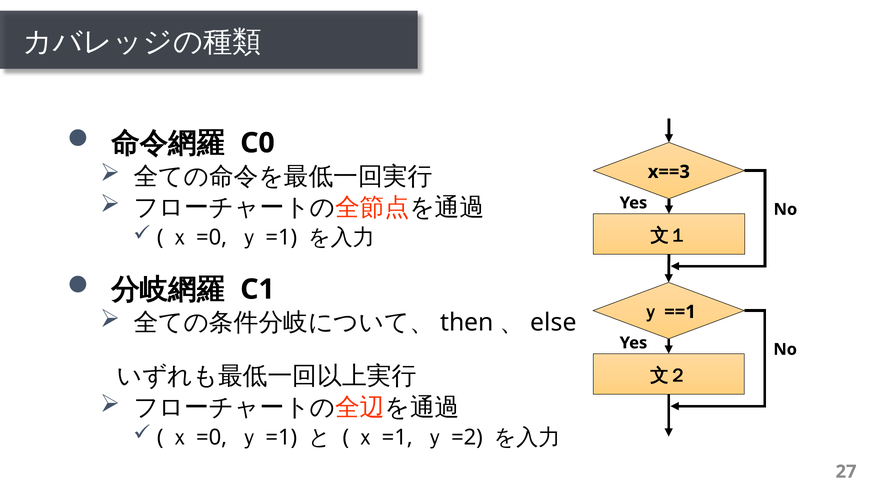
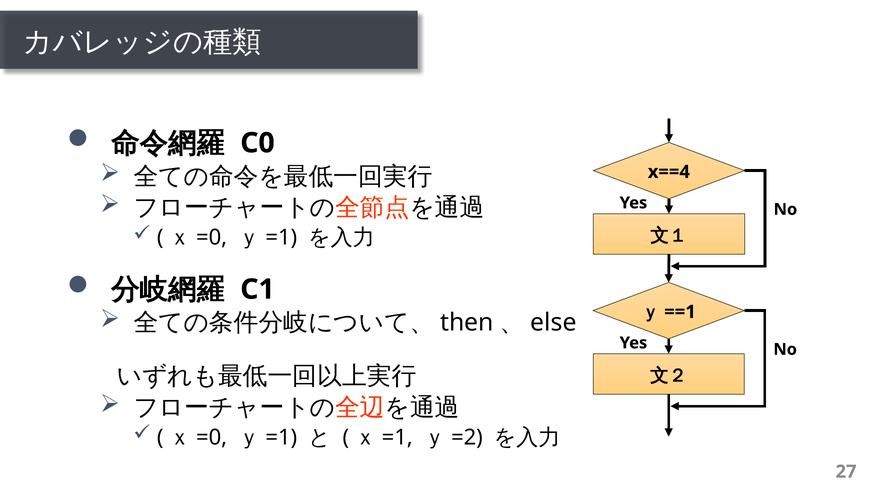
x==3: x==3 -> x==4 (669, 172)
